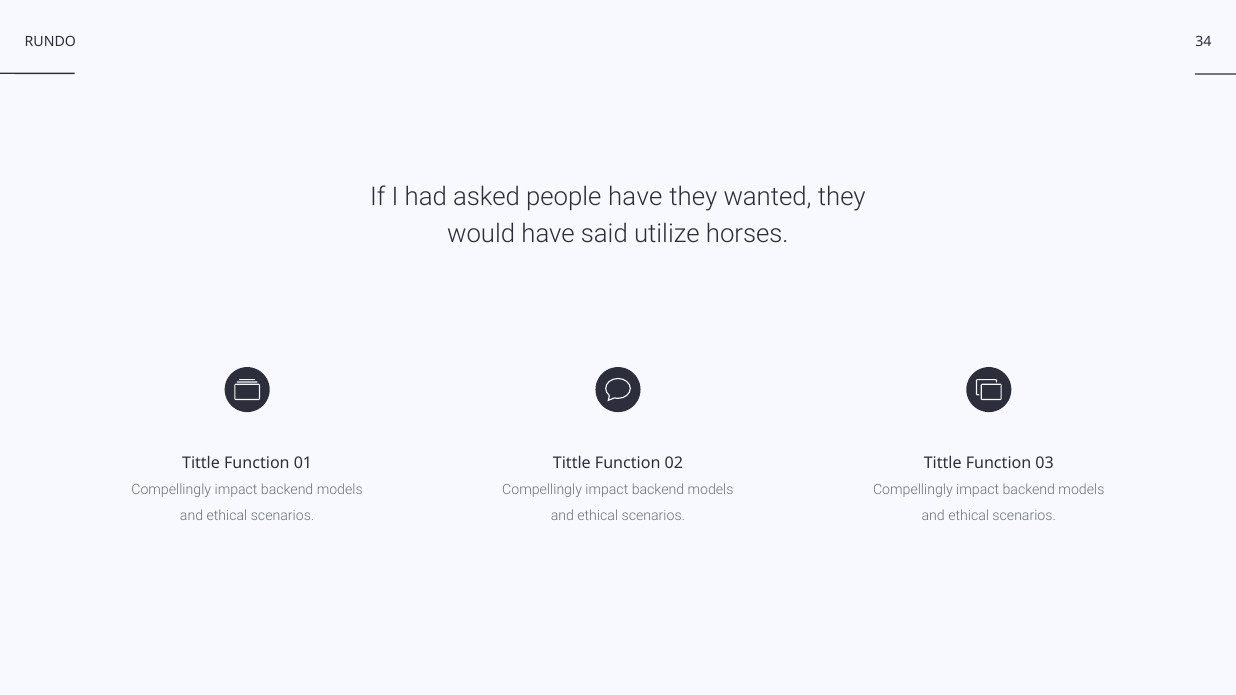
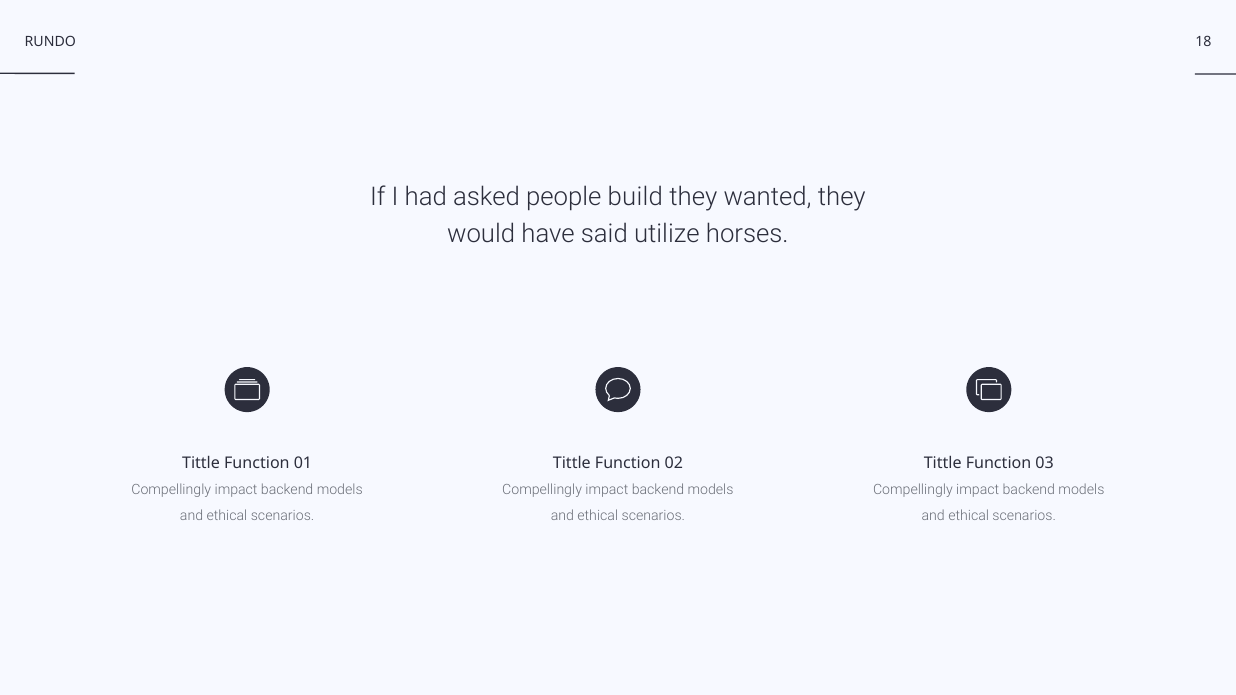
34: 34 -> 18 (1203, 42)
people have: have -> build (635, 197)
